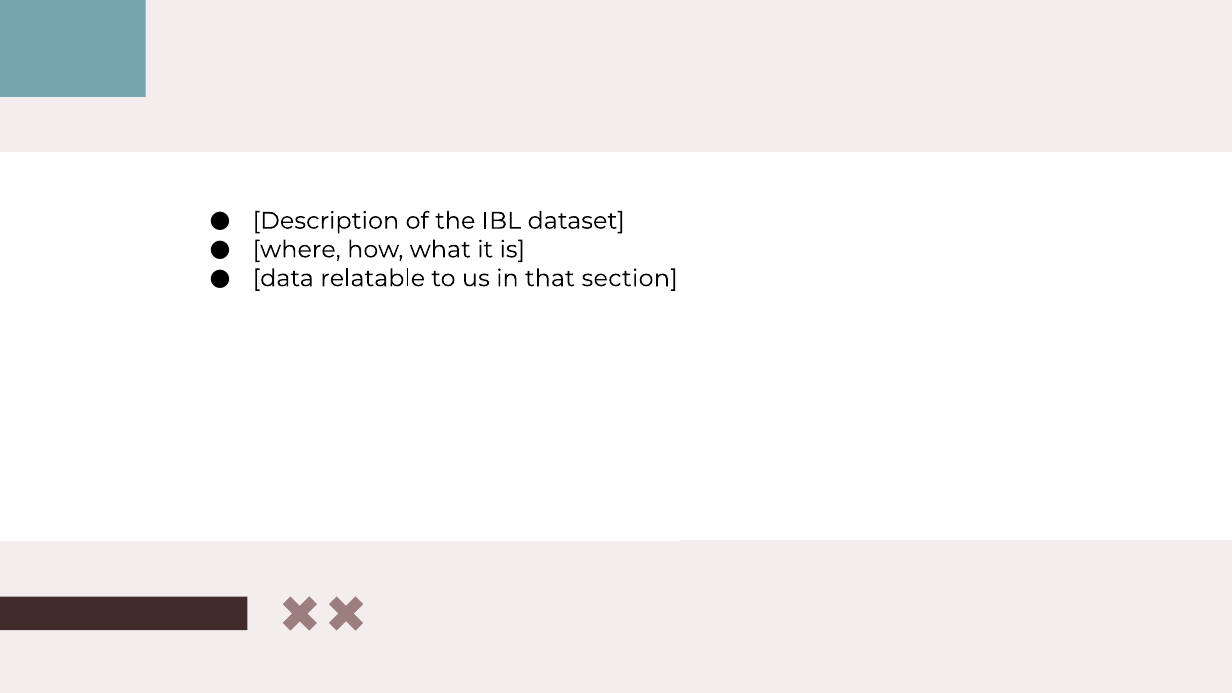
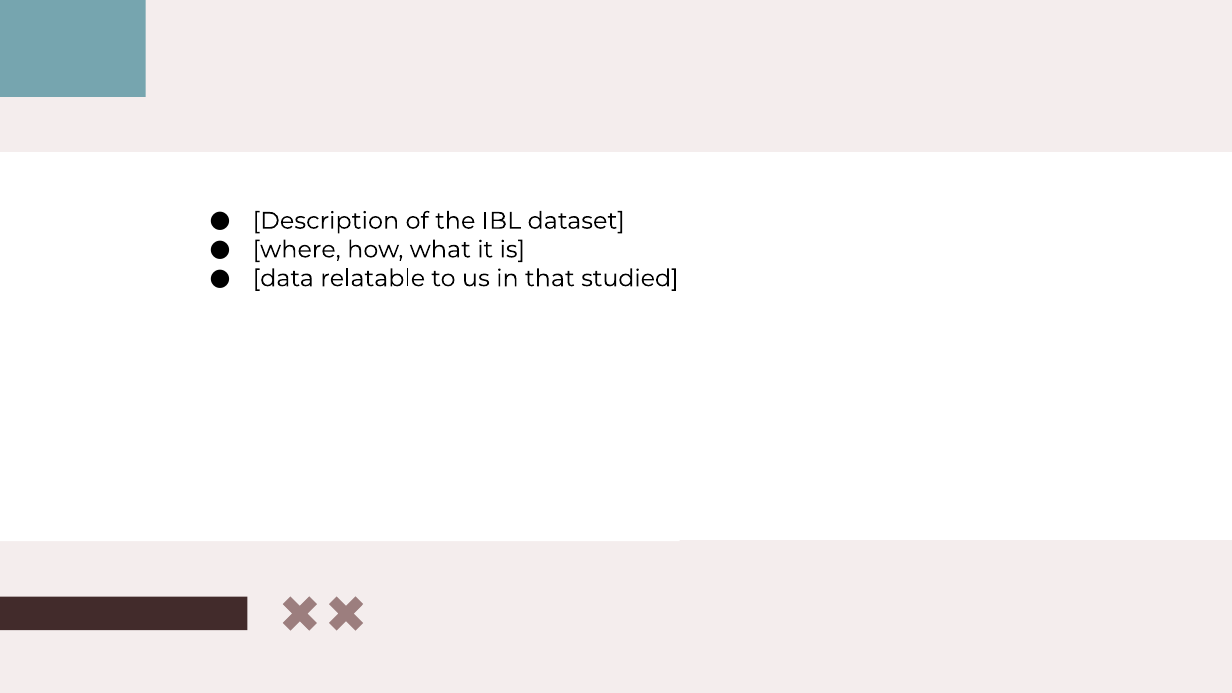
section: section -> studied (630, 278)
